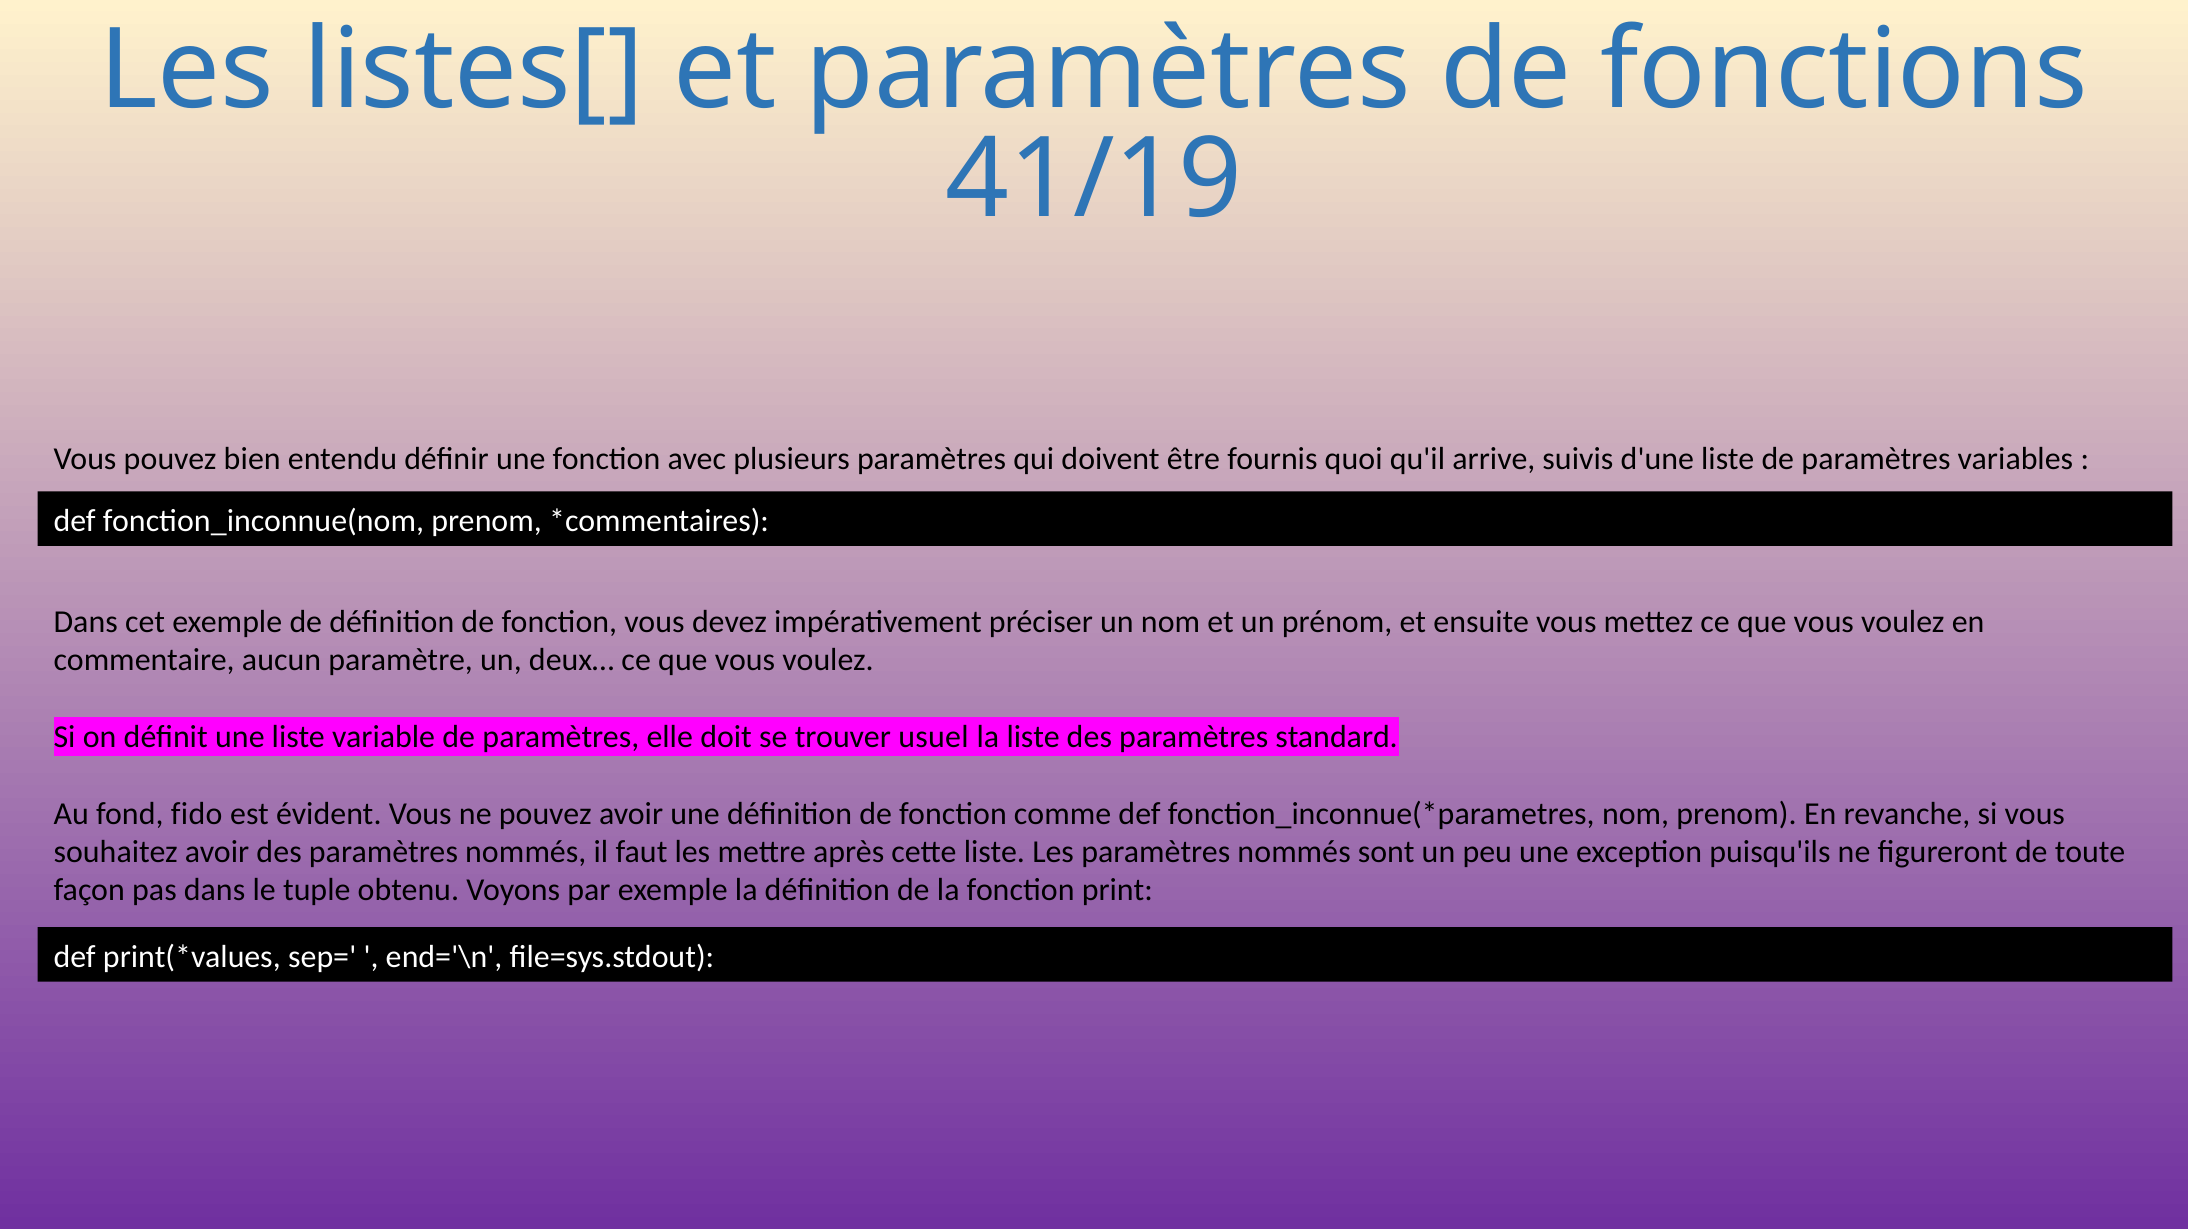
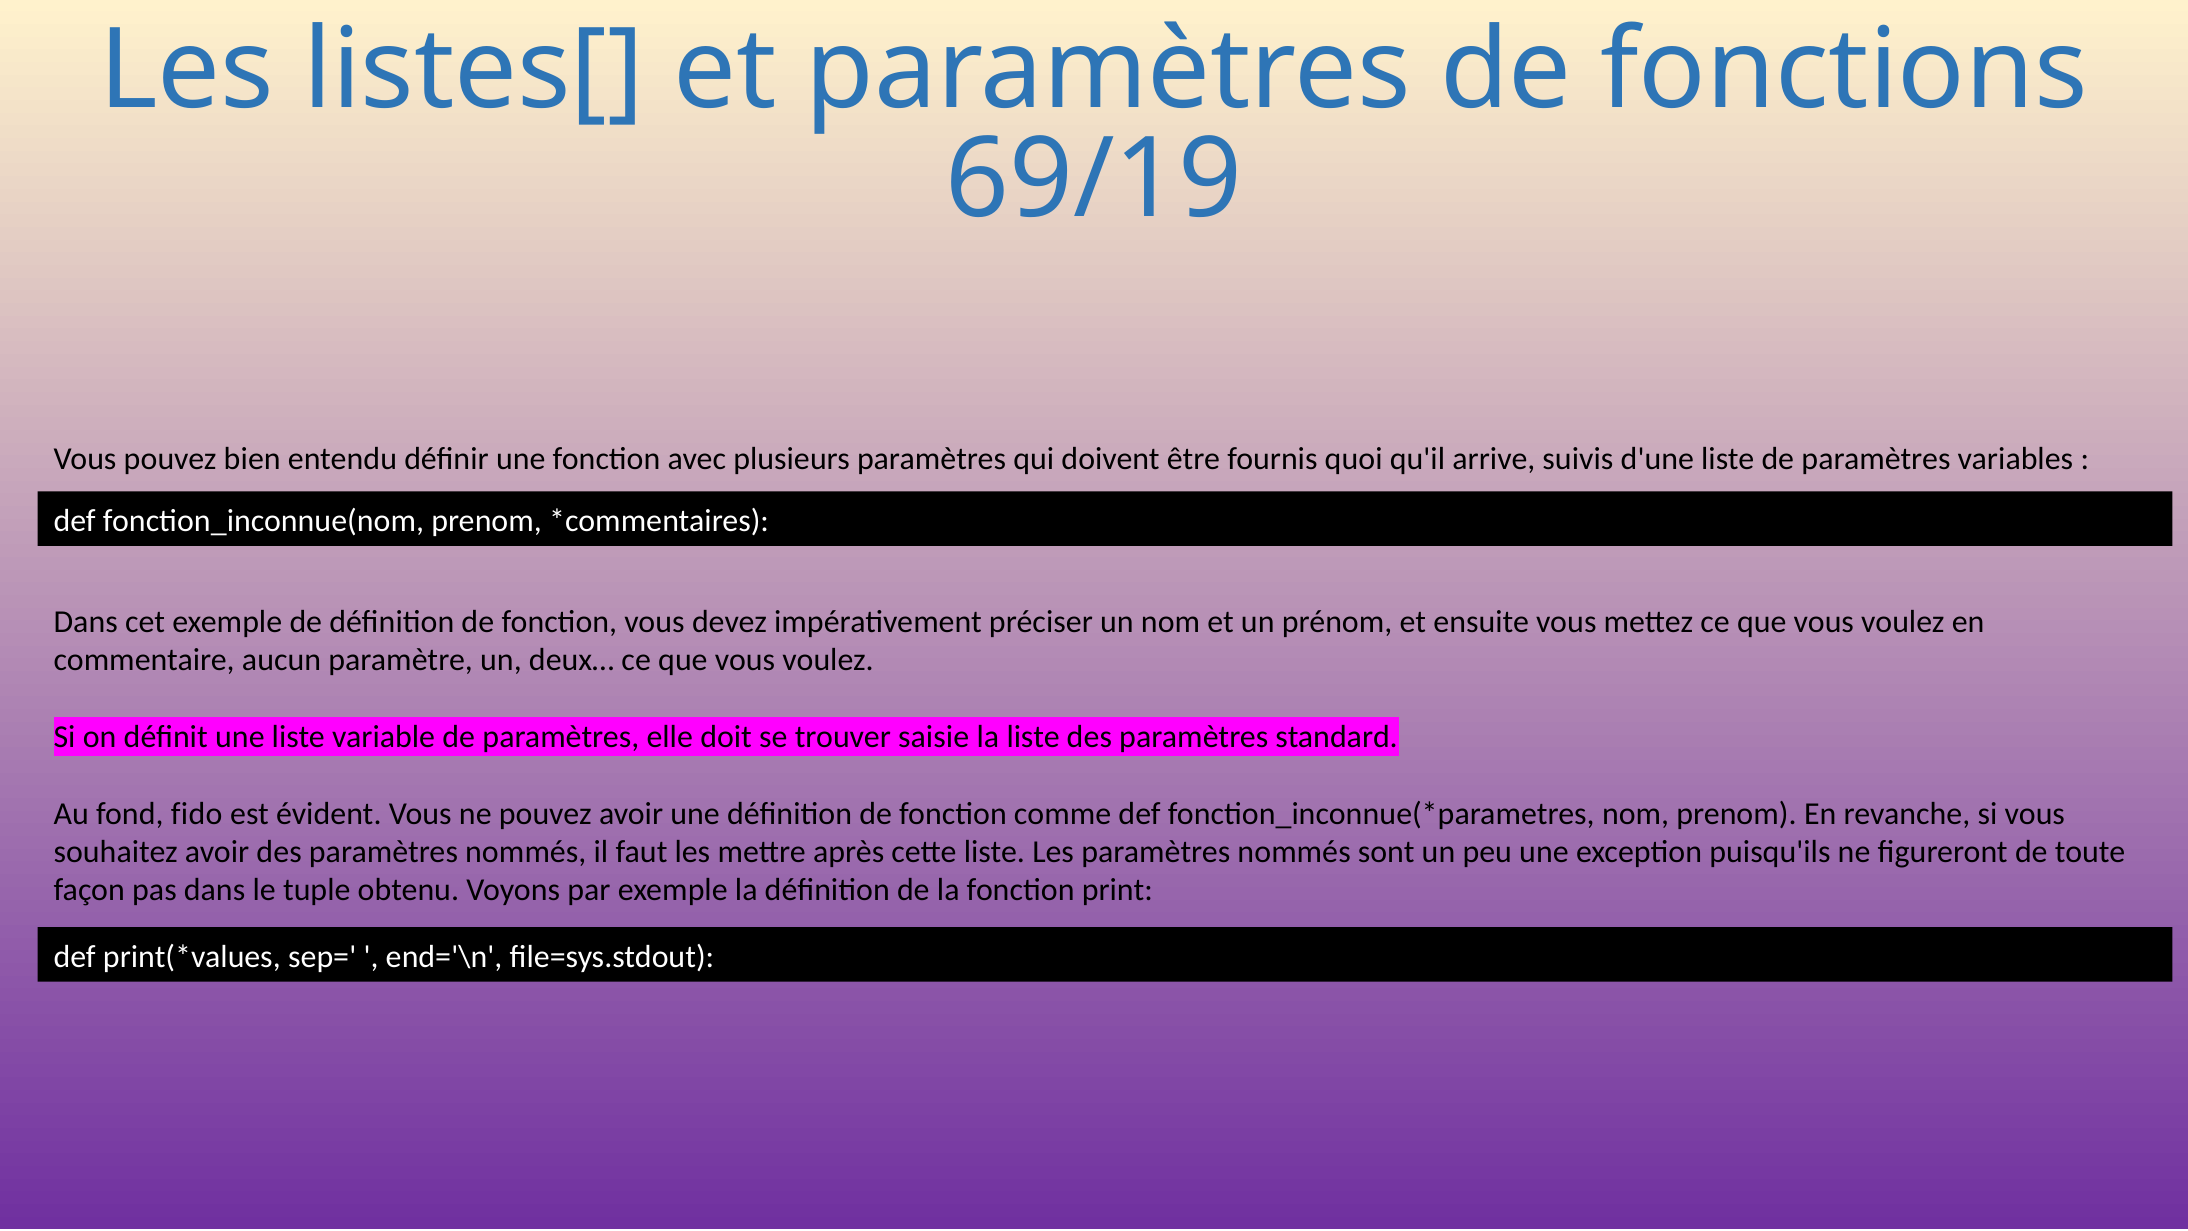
41/19: 41/19 -> 69/19 (1094, 180)
usuel: usuel -> saisie (934, 737)
